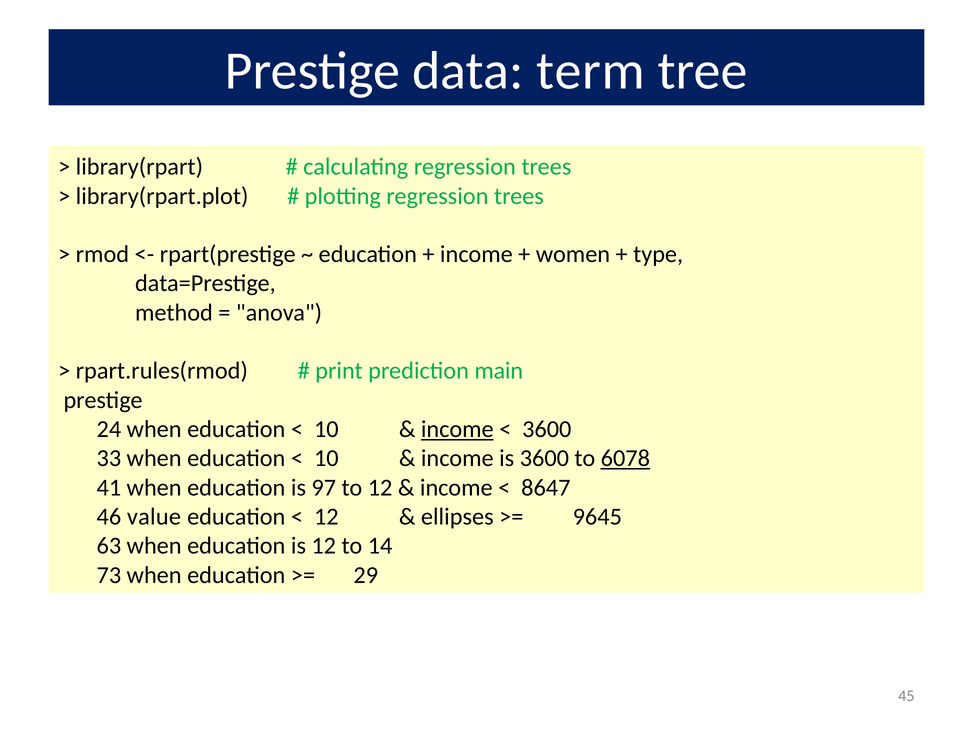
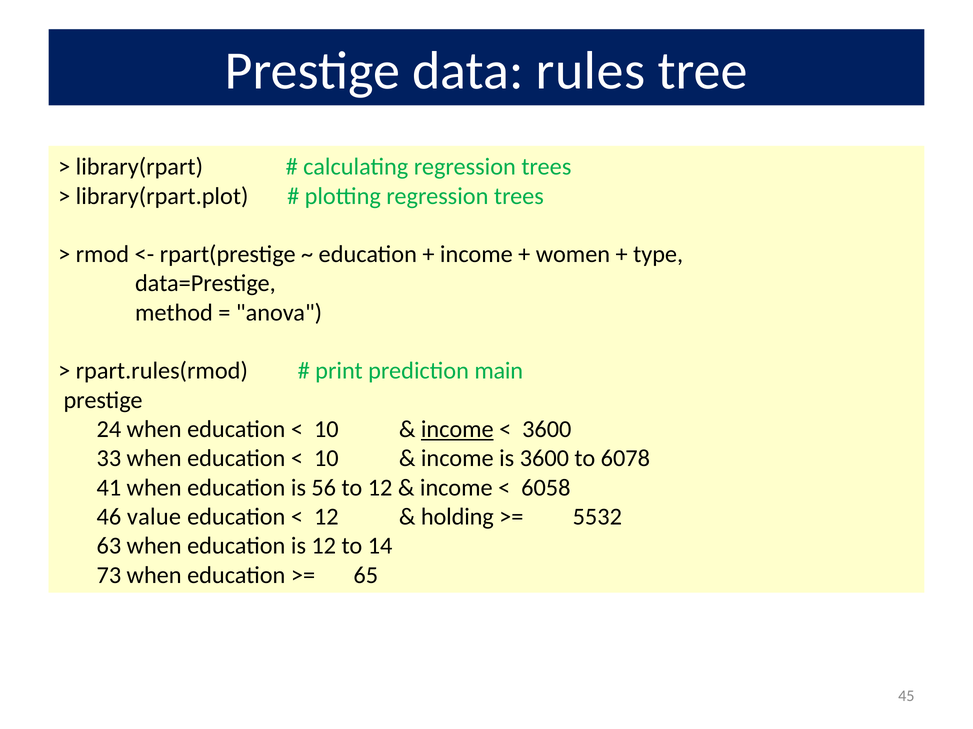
term: term -> rules (590, 71)
6078 underline: present -> none (625, 459)
97: 97 -> 56 (324, 488)
8647: 8647 -> 6058 (546, 488)
ellipses: ellipses -> holding (457, 517)
9645: 9645 -> 5532 (597, 517)
29: 29 -> 65 (366, 576)
